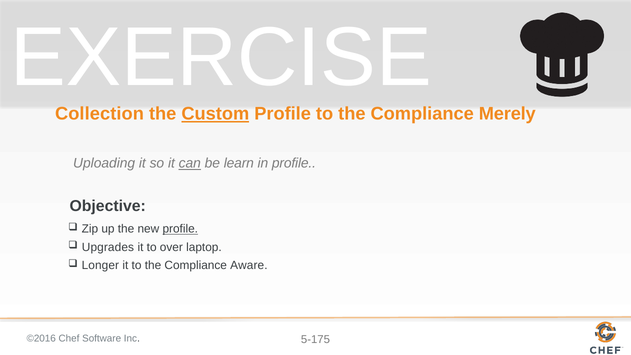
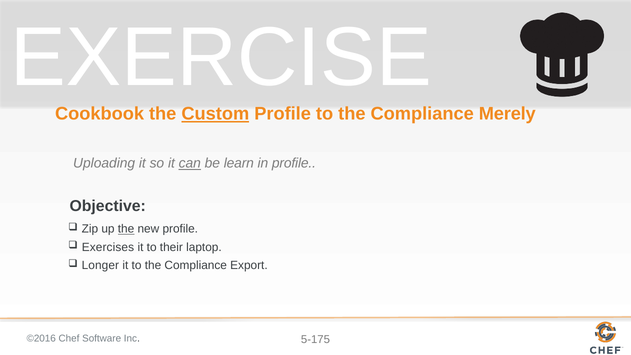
Collection: Collection -> Cookbook (100, 114)
the underline: none -> present (126, 229)
profile underline: present -> none (180, 229)
Upgrades: Upgrades -> Exercises (108, 247)
over: over -> their (171, 247)
Aware: Aware -> Export (249, 265)
